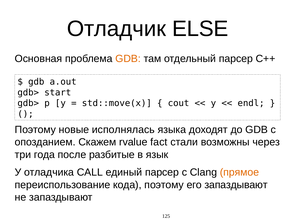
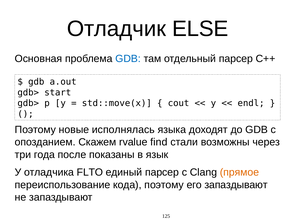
GDB colour: orange -> blue (128, 59)
fact: fact -> find (159, 142)
разбитые: разбитые -> показаны (112, 155)
CALL: CALL -> FLTO (90, 173)
